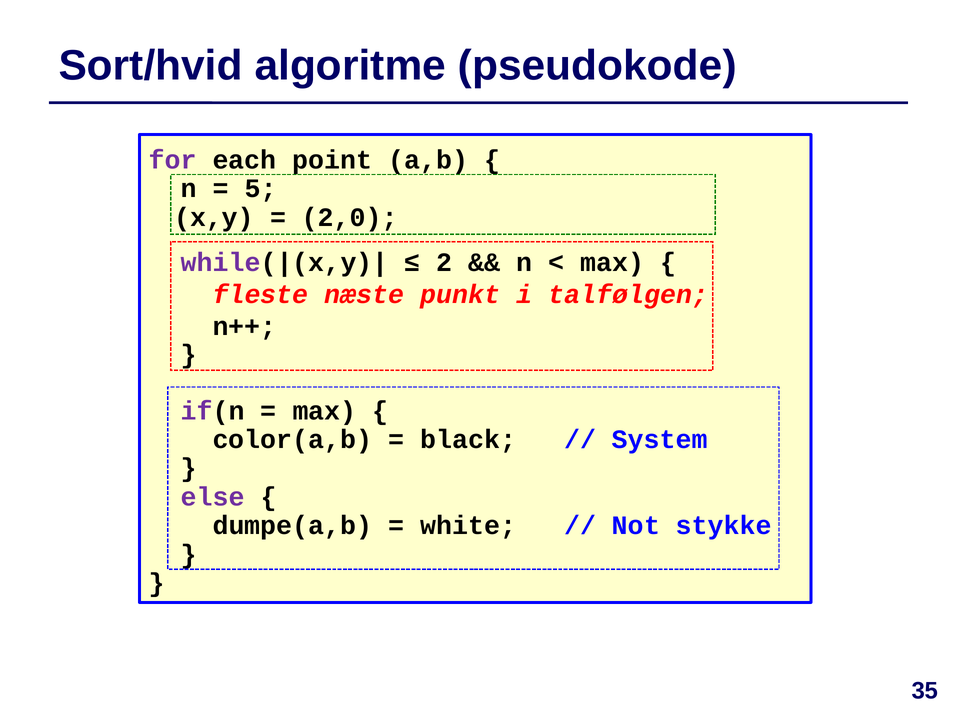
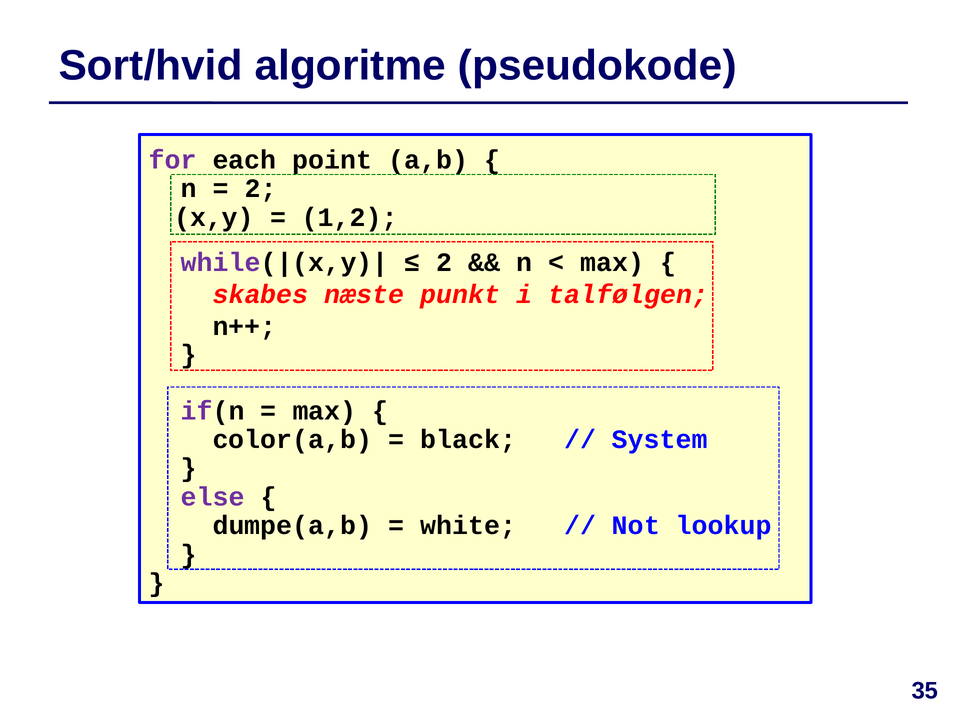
5: 5 -> 2 (261, 189)
2,0: 2,0 -> 1,2 (350, 217)
fleste: fleste -> skabes (260, 294)
stykke: stykke -> lookup (724, 525)
